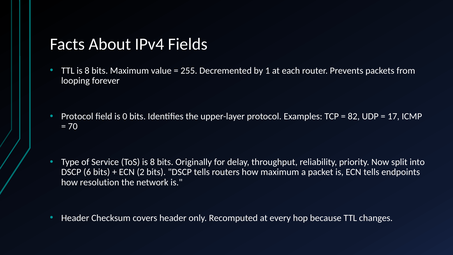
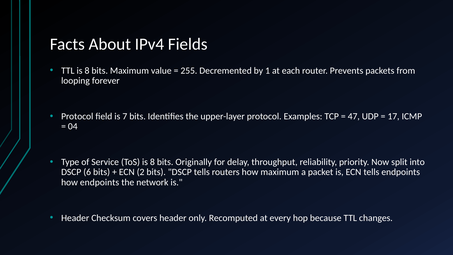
0: 0 -> 7 (125, 116)
82: 82 -> 47 (354, 116)
70: 70 -> 04 (73, 126)
how resolution: resolution -> endpoints (100, 182)
